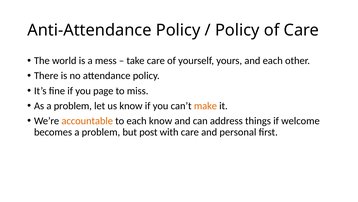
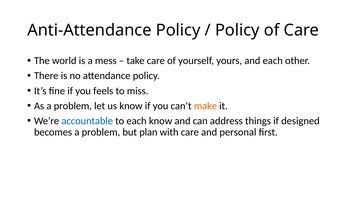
page: page -> feels (103, 91)
accountable colour: orange -> blue (87, 121)
welcome: welcome -> designed (300, 121)
post: post -> plan (148, 132)
